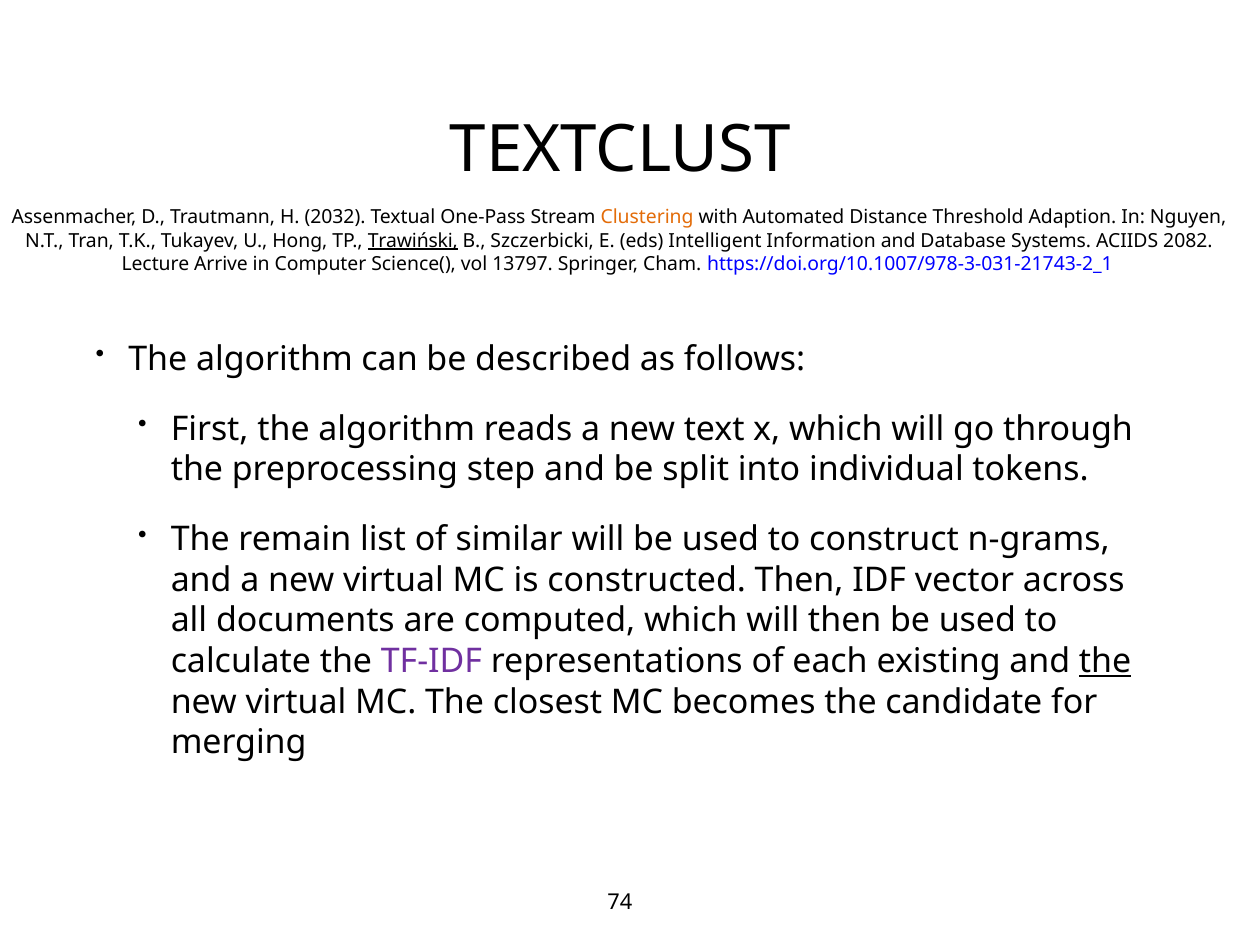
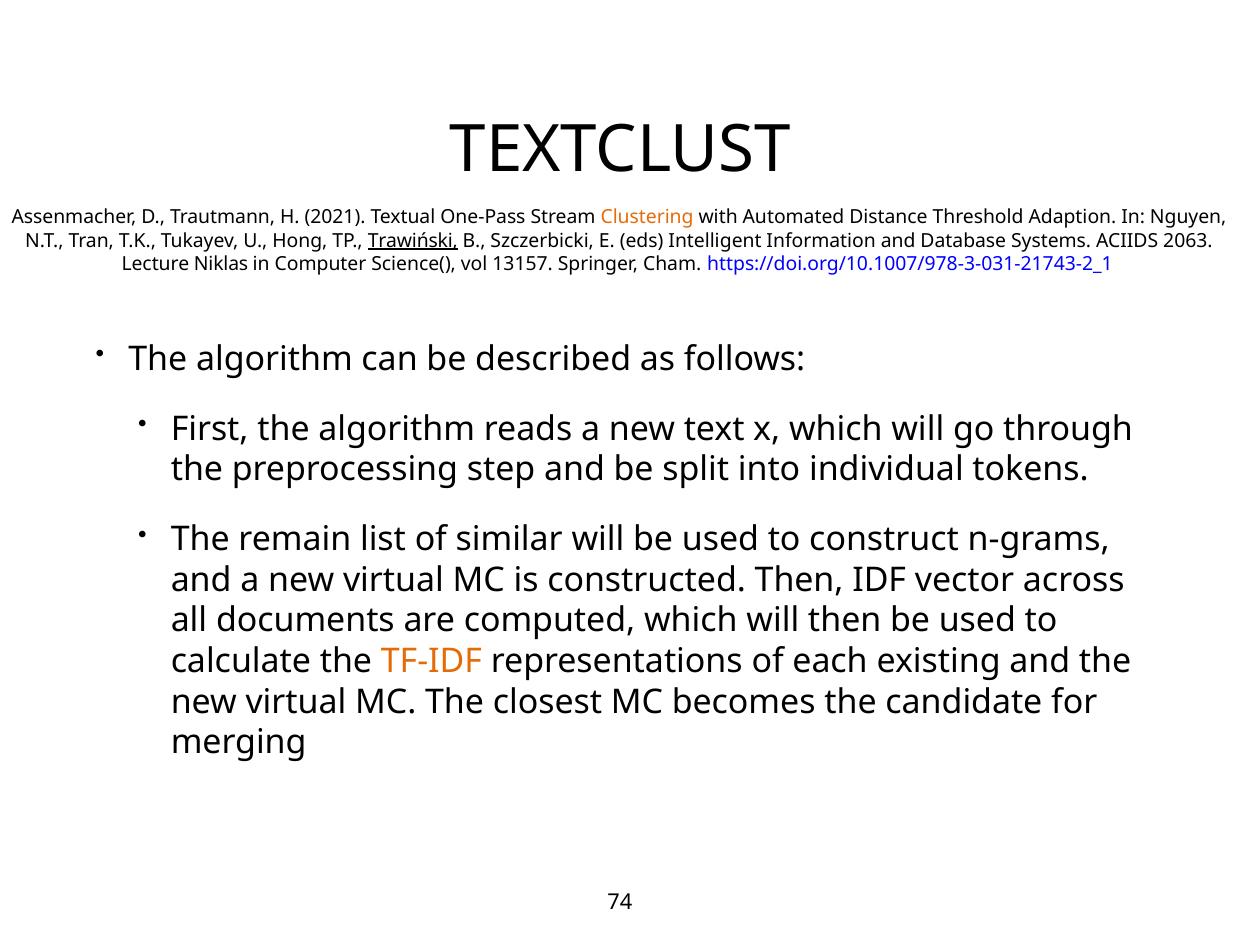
2032: 2032 -> 2021 (335, 217)
2082: 2082 -> 2063 (1188, 241)
Arrive: Arrive -> Niklas (221, 264)
13797: 13797 -> 13157 (523, 264)
TF-IDF colour: purple -> orange (431, 661)
the underline: present -> none (1105, 661)
